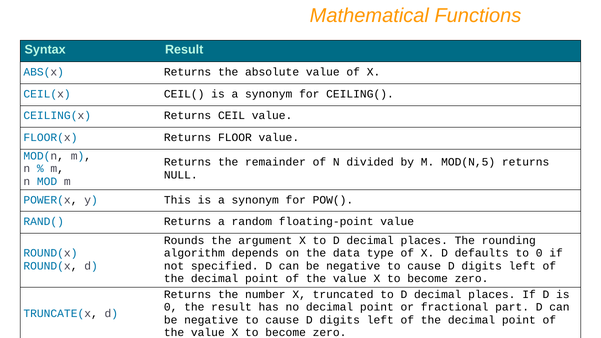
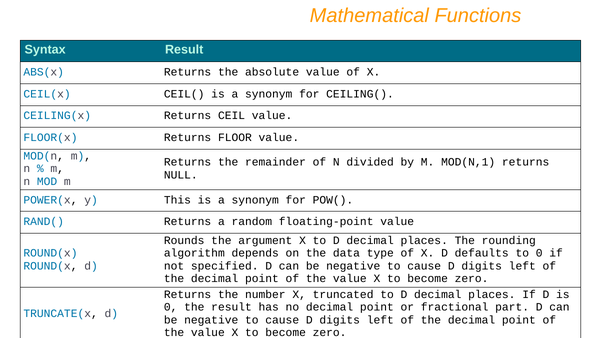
MOD(N,5: MOD(N,5 -> MOD(N,1 (468, 162)
